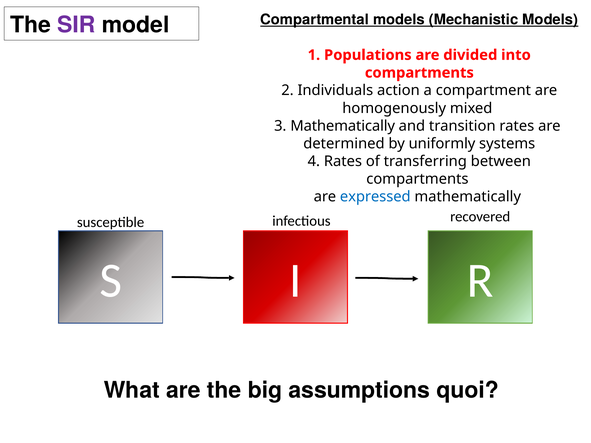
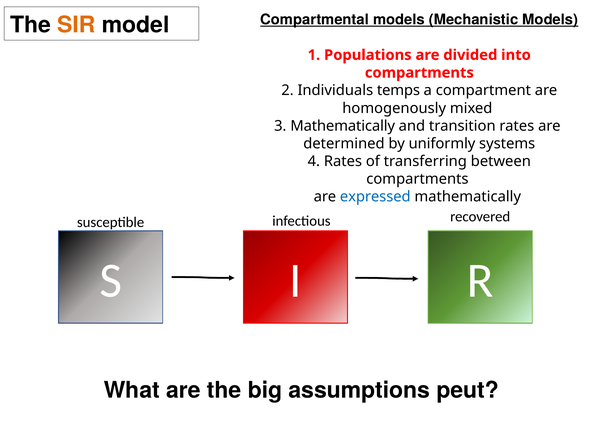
SIR colour: purple -> orange (76, 25)
action: action -> temps (398, 90)
quoi: quoi -> peut (468, 390)
